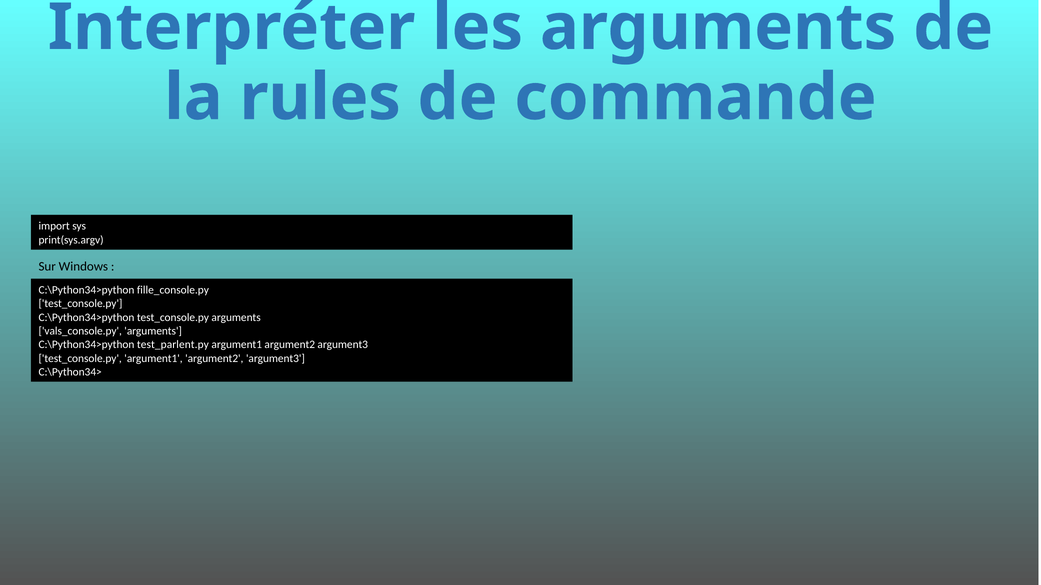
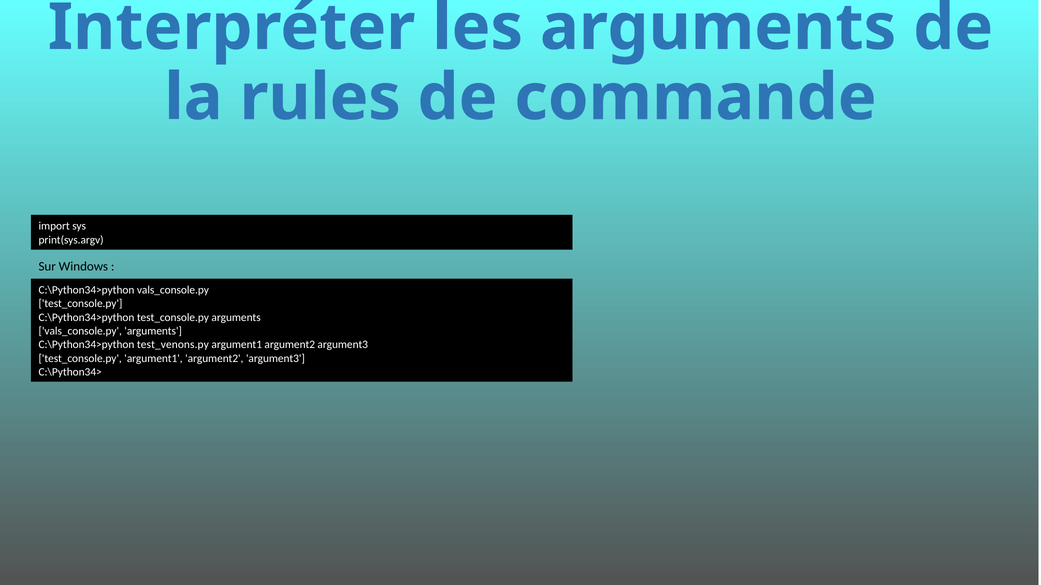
C:\Python34>python fille_console.py: fille_console.py -> vals_console.py (173, 290)
test_parlent.py: test_parlent.py -> test_venons.py (173, 345)
